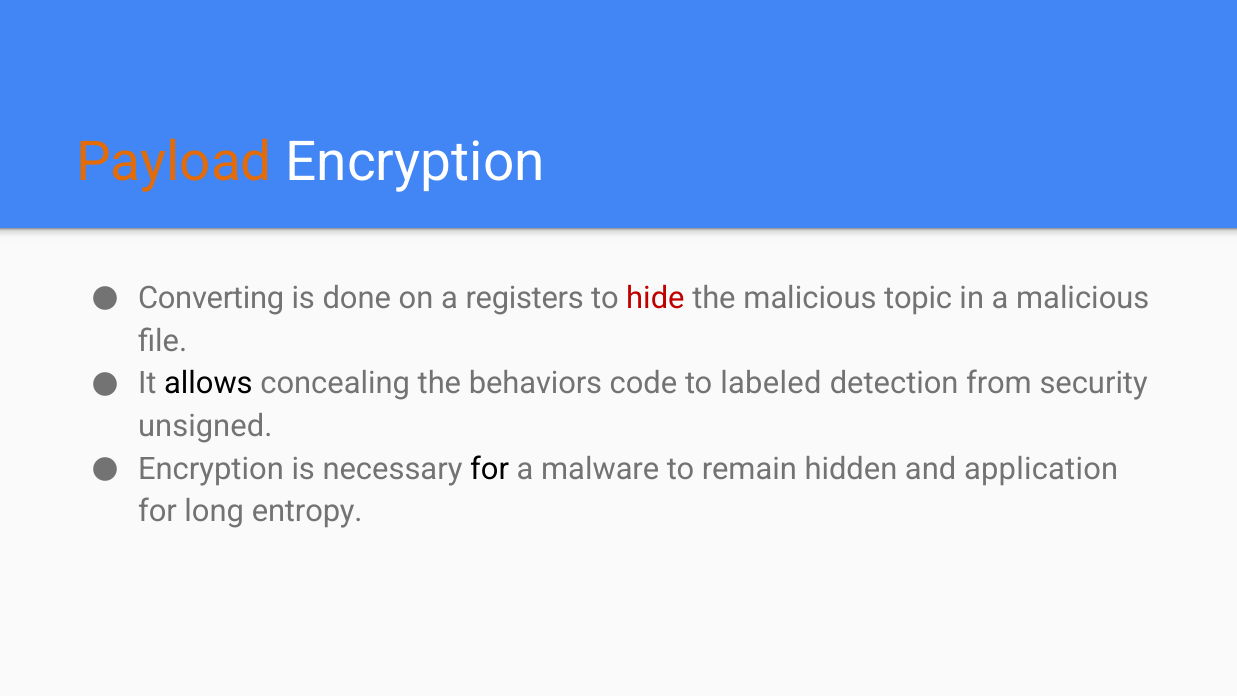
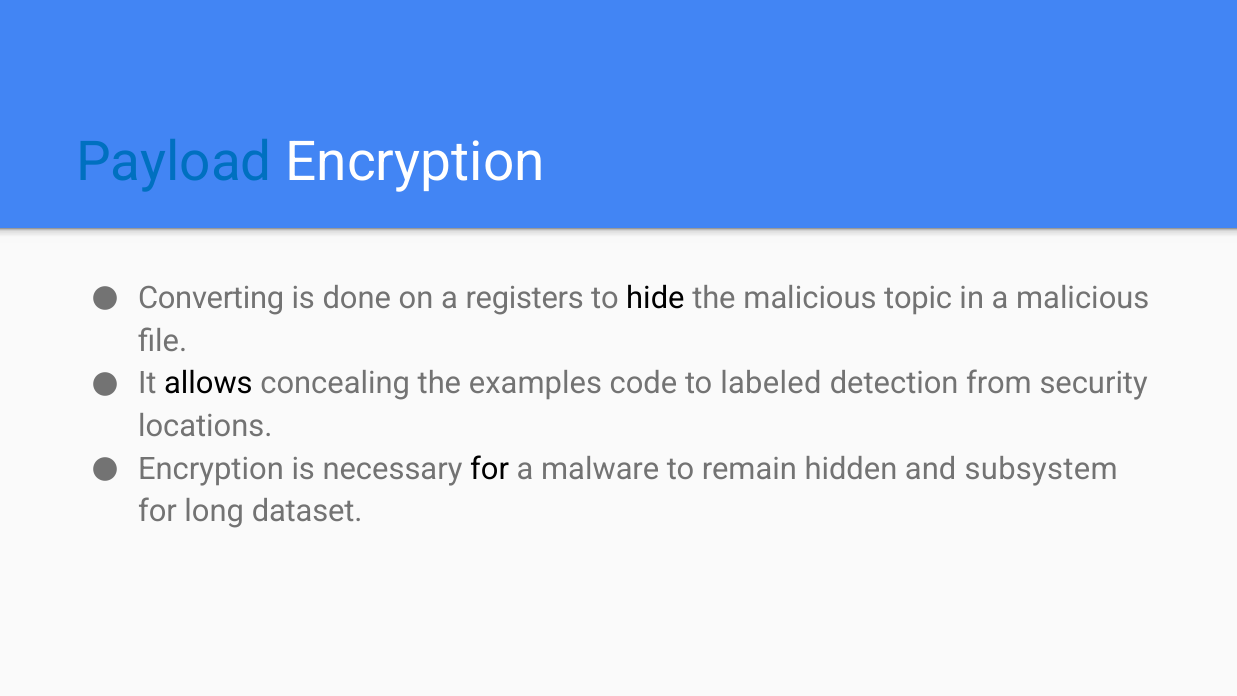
Payload colour: orange -> blue (174, 162)
hide colour: red -> black (655, 298)
behaviors: behaviors -> examples (535, 384)
unsigned: unsigned -> locations (205, 426)
application: application -> subsystem (1041, 469)
entropy: entropy -> dataset (307, 512)
